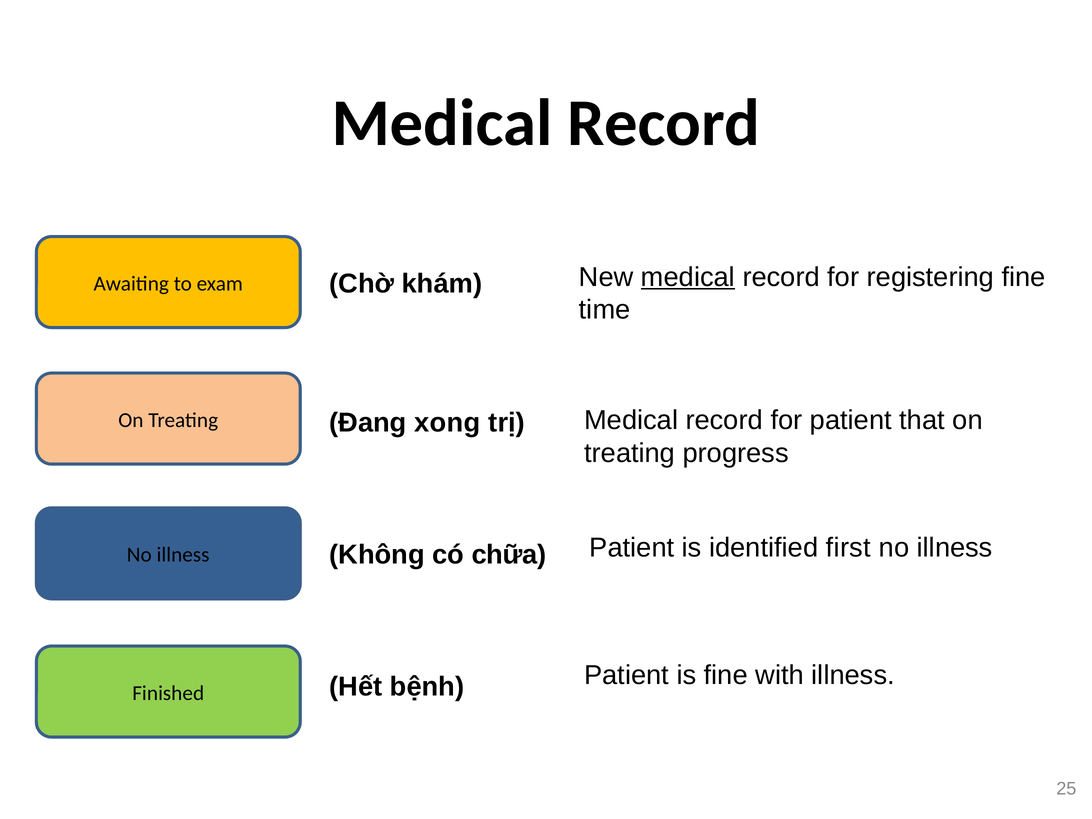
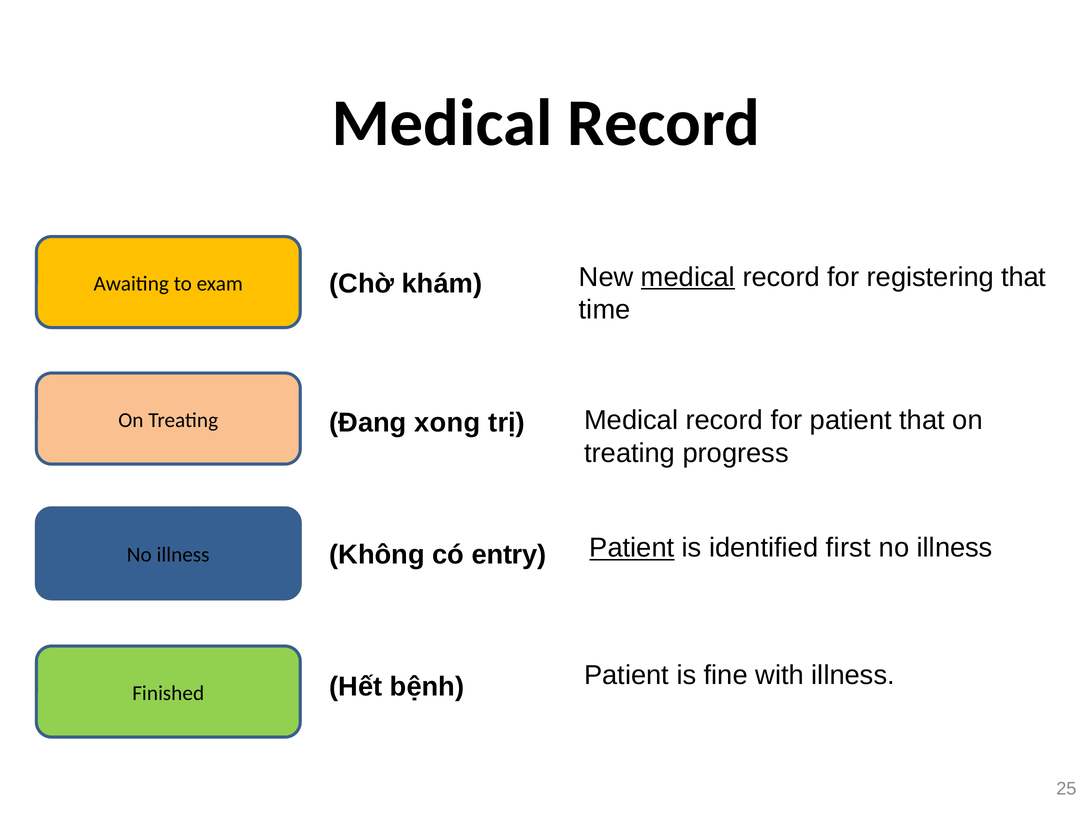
registering fine: fine -> that (1024, 277)
Patient underline: none -> present (632, 548)
chữa: chữa -> entry (509, 555)
